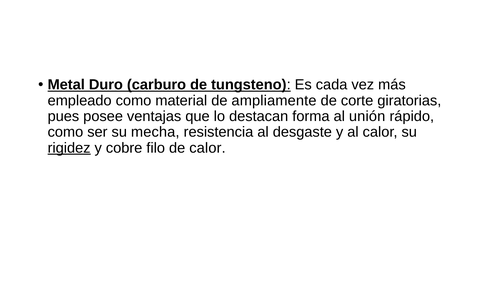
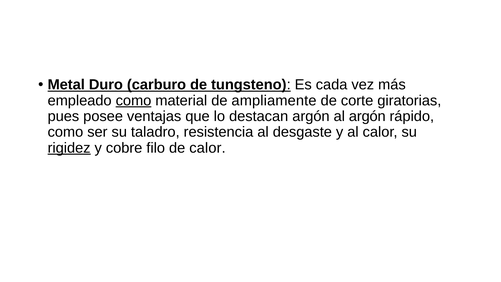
como underline: none -> present (134, 100)
destacan forma: forma -> argón (311, 116)
al unión: unión -> argón (367, 116)
mecha: mecha -> taladro (155, 132)
